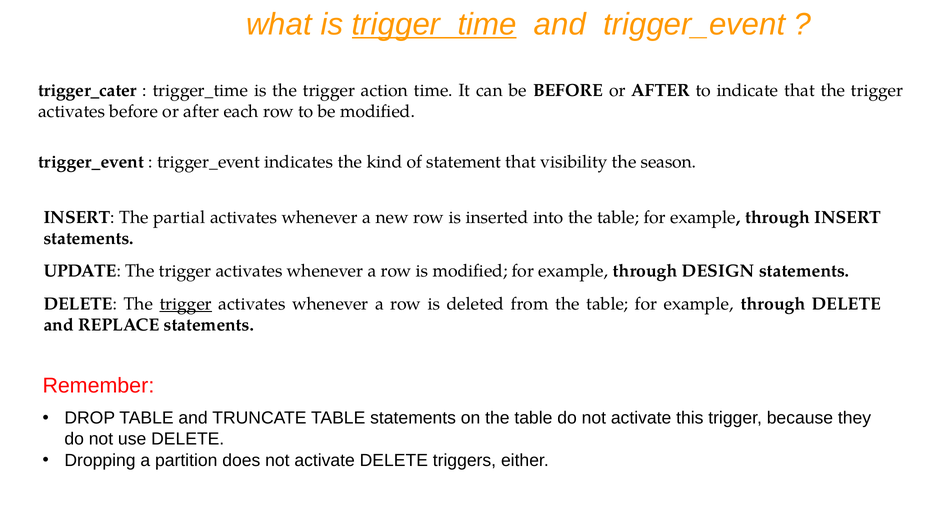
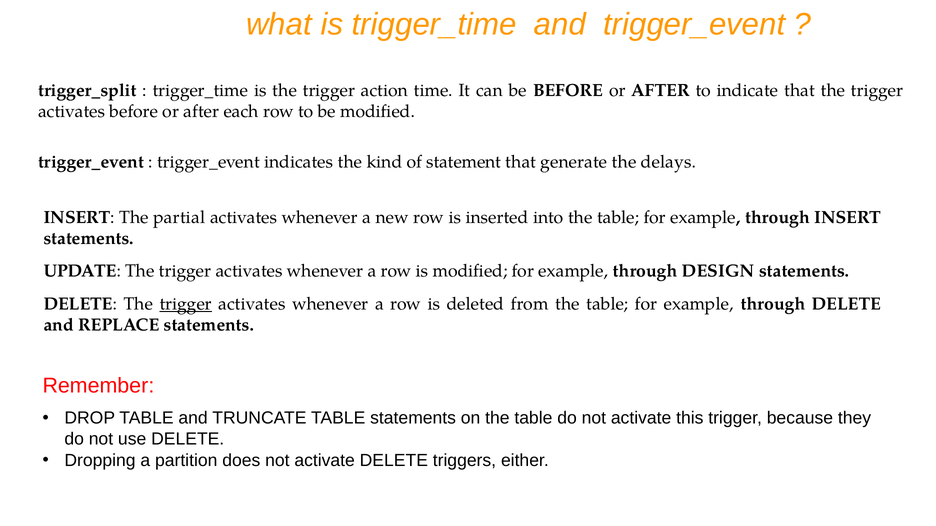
trigger_time underline: present -> none (434, 24)
trigger_cater: trigger_cater -> trigger_split (87, 91)
visibility: visibility -> generate (574, 162)
season: season -> delays (668, 162)
